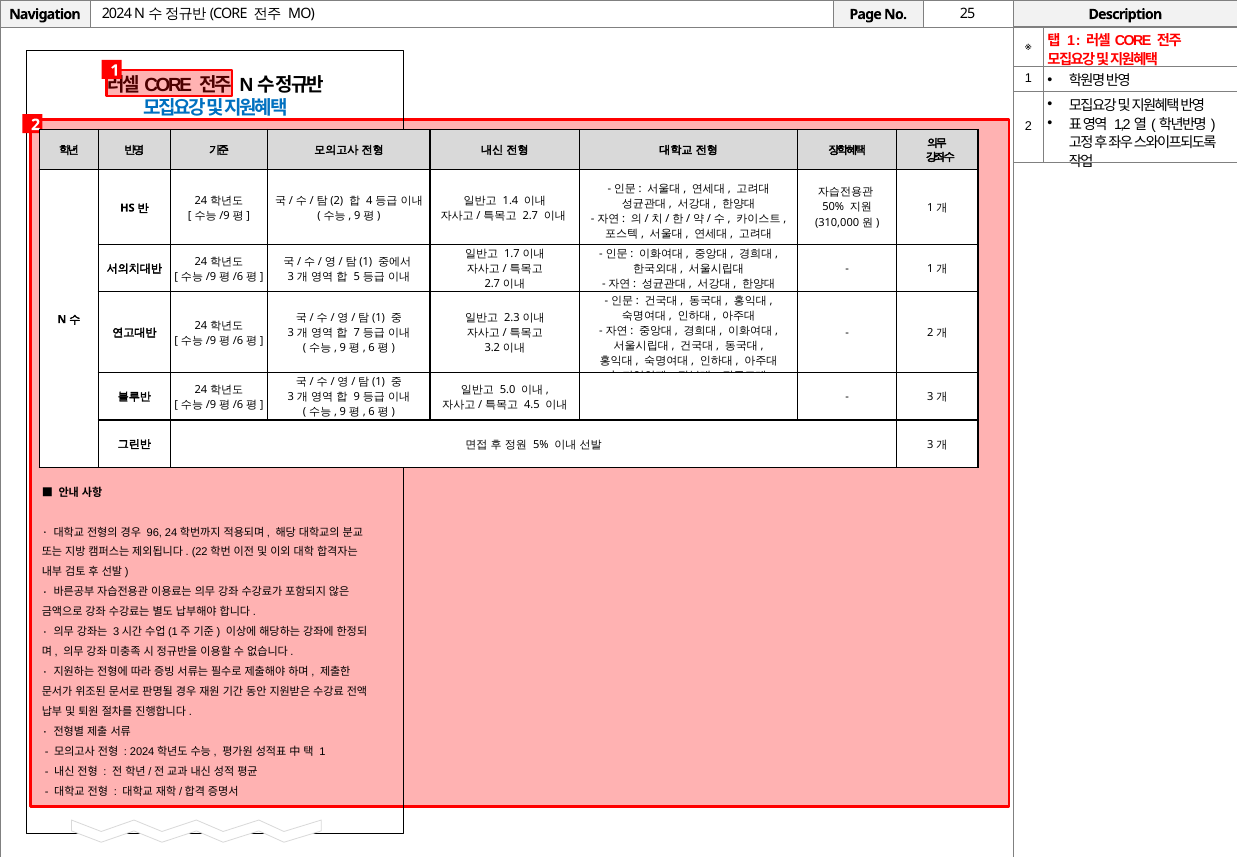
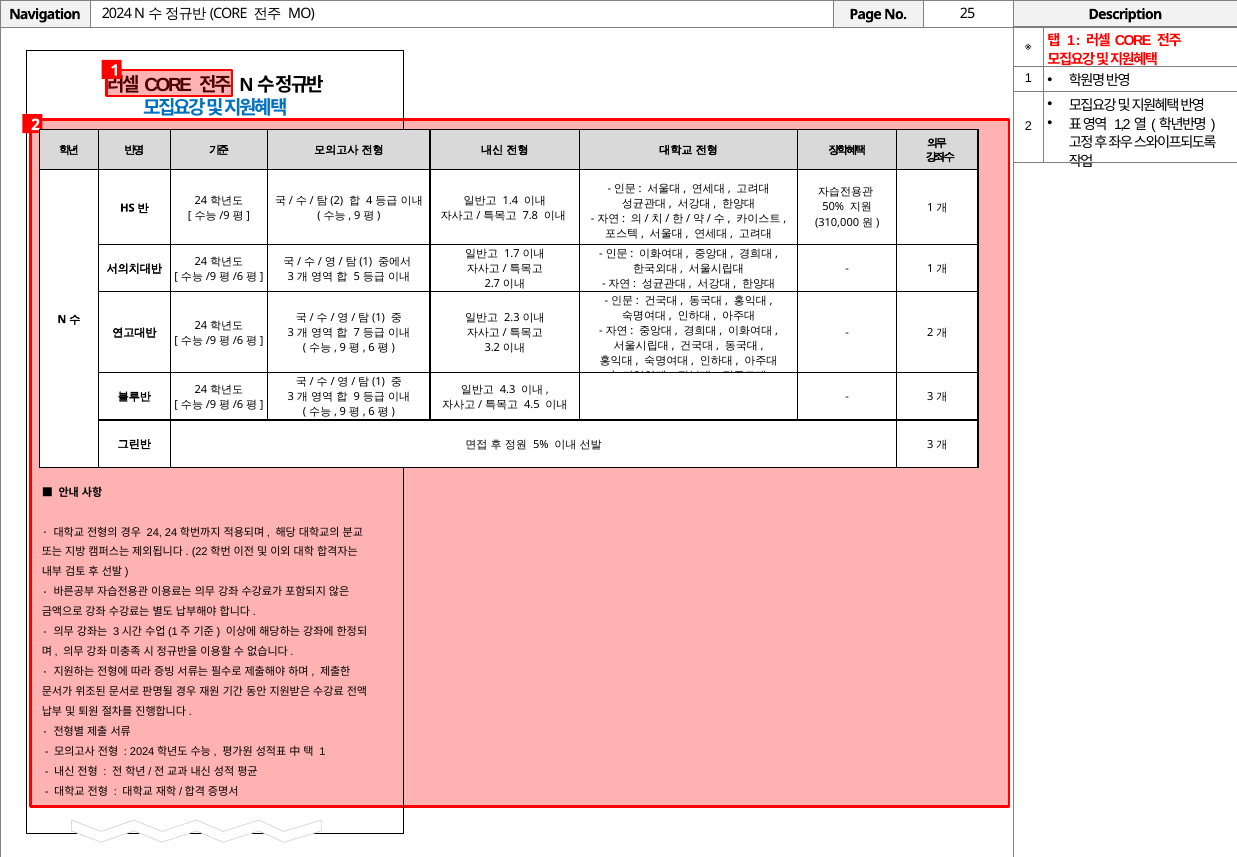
2.7: 2.7 -> 7.8 (530, 215)
5.0: 5.0 -> 4.3 (508, 389)
96: 96 -> 24 (154, 532)
